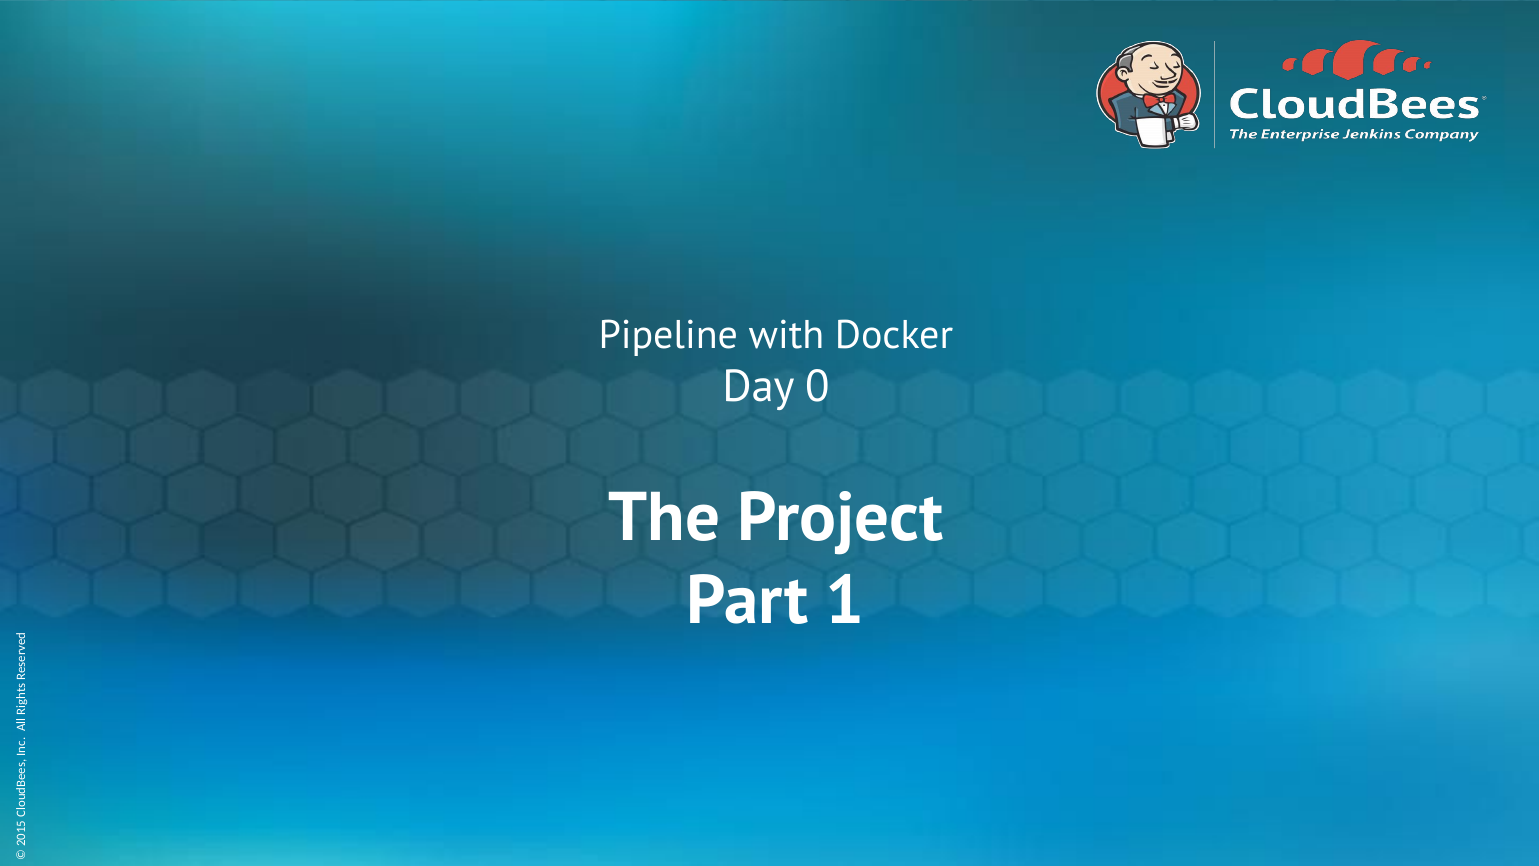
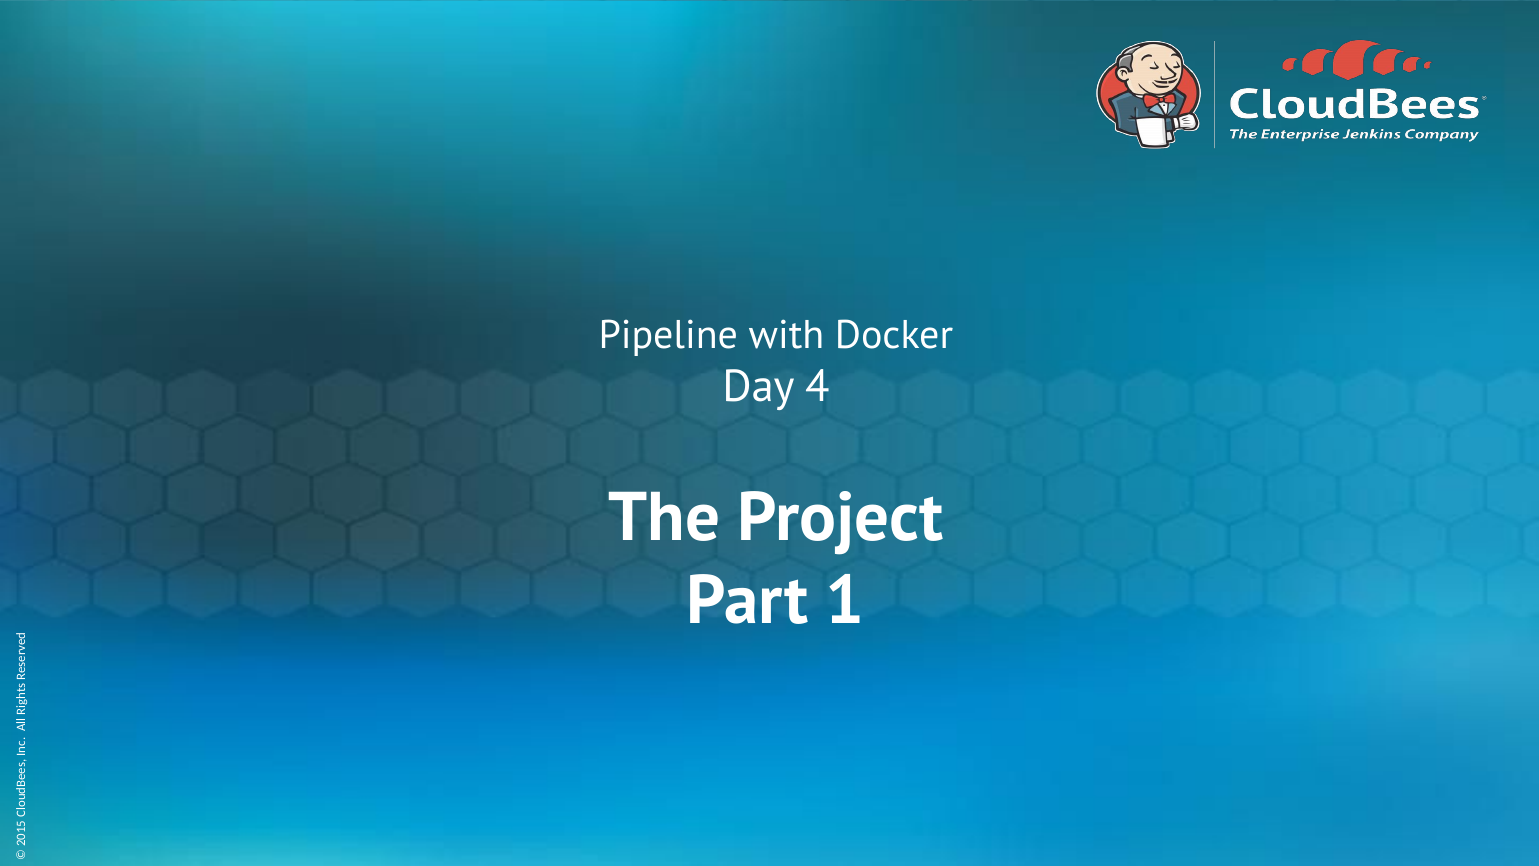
Day 0: 0 -> 4 (817, 386)
